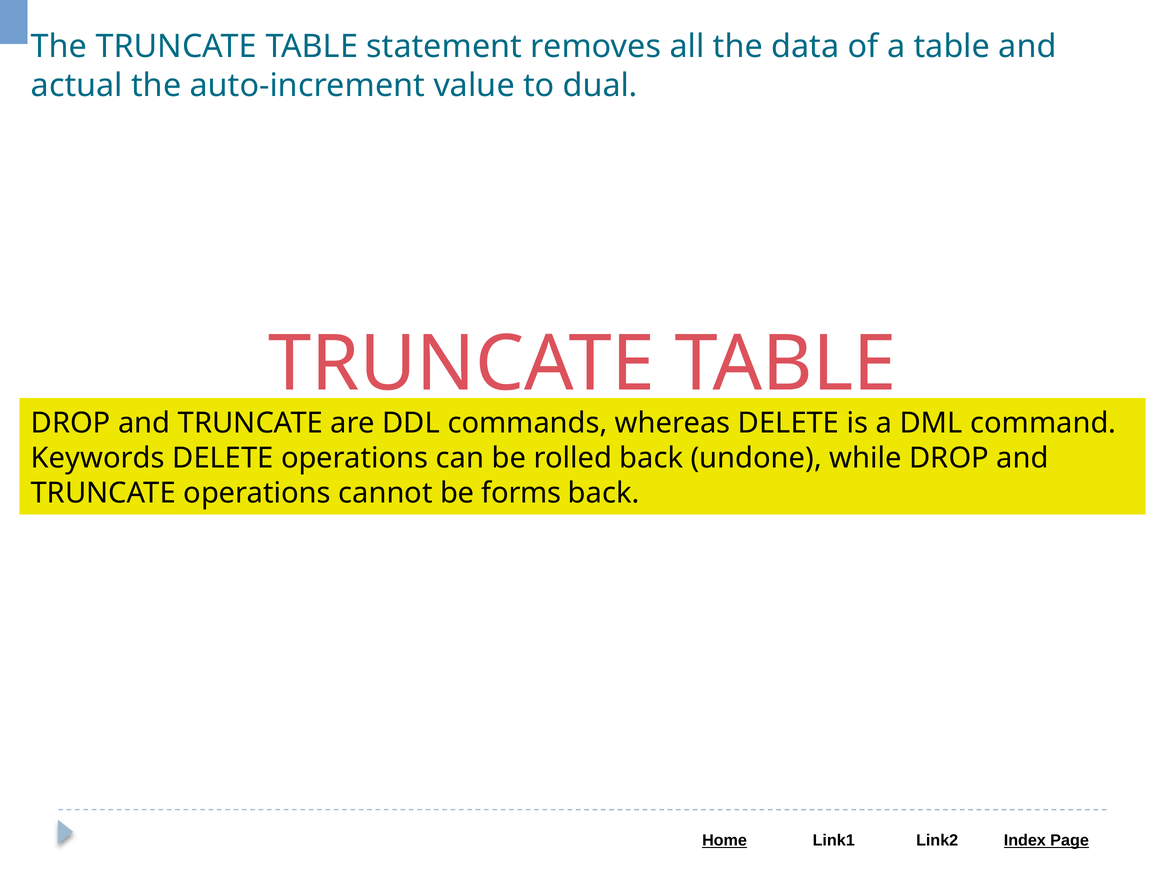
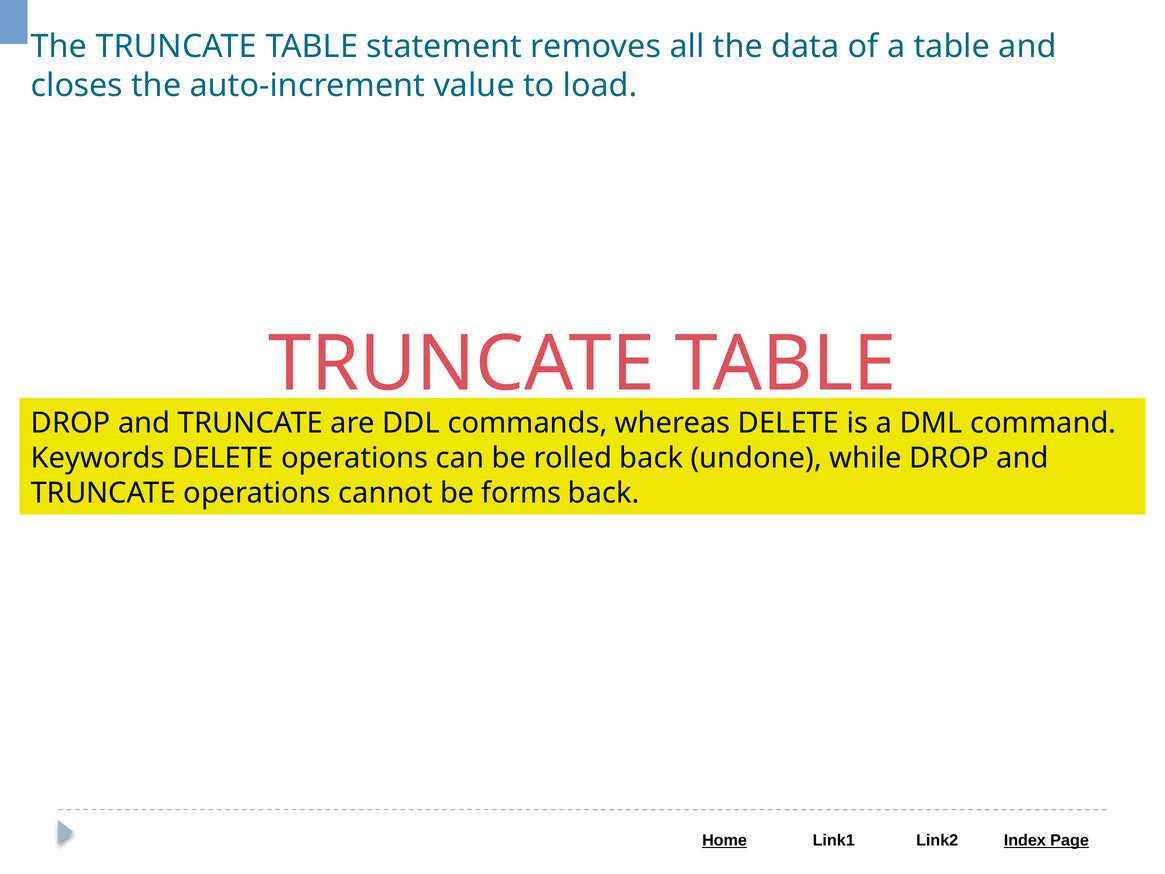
actual: actual -> closes (77, 86)
dual: dual -> load (600, 86)
